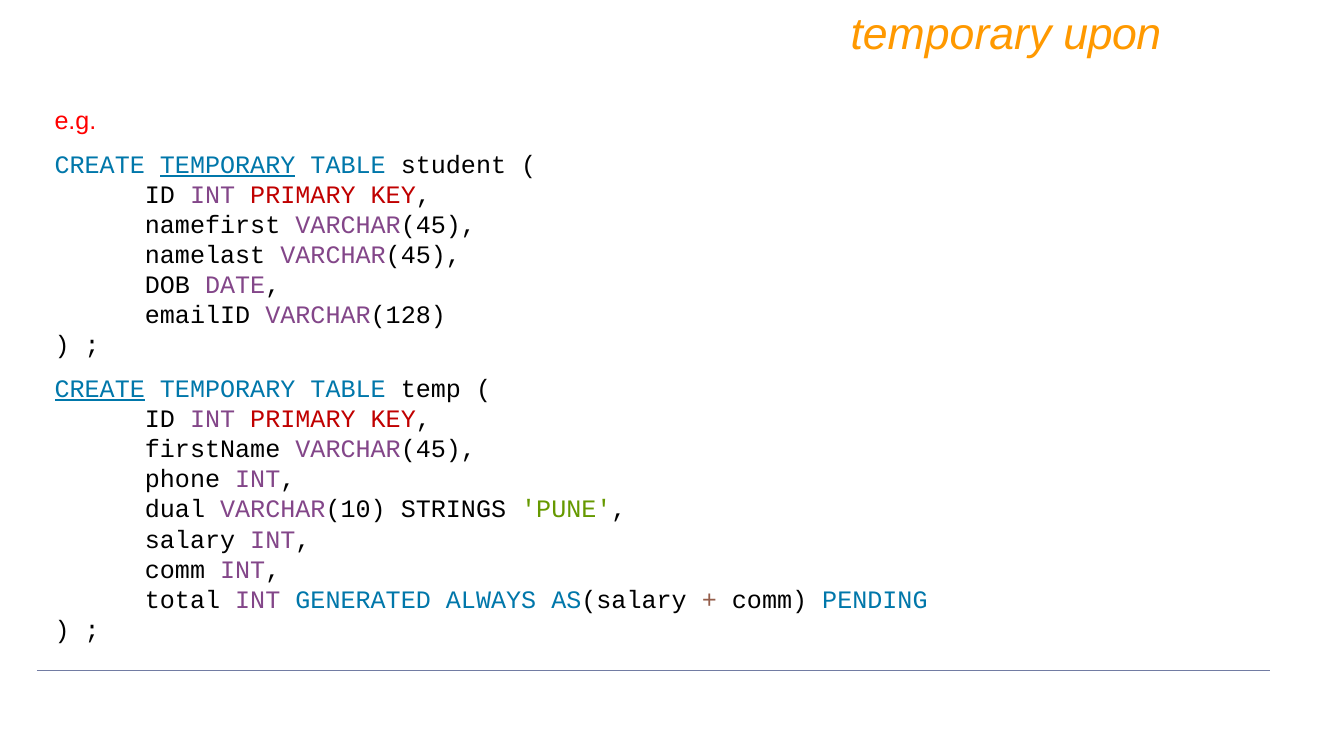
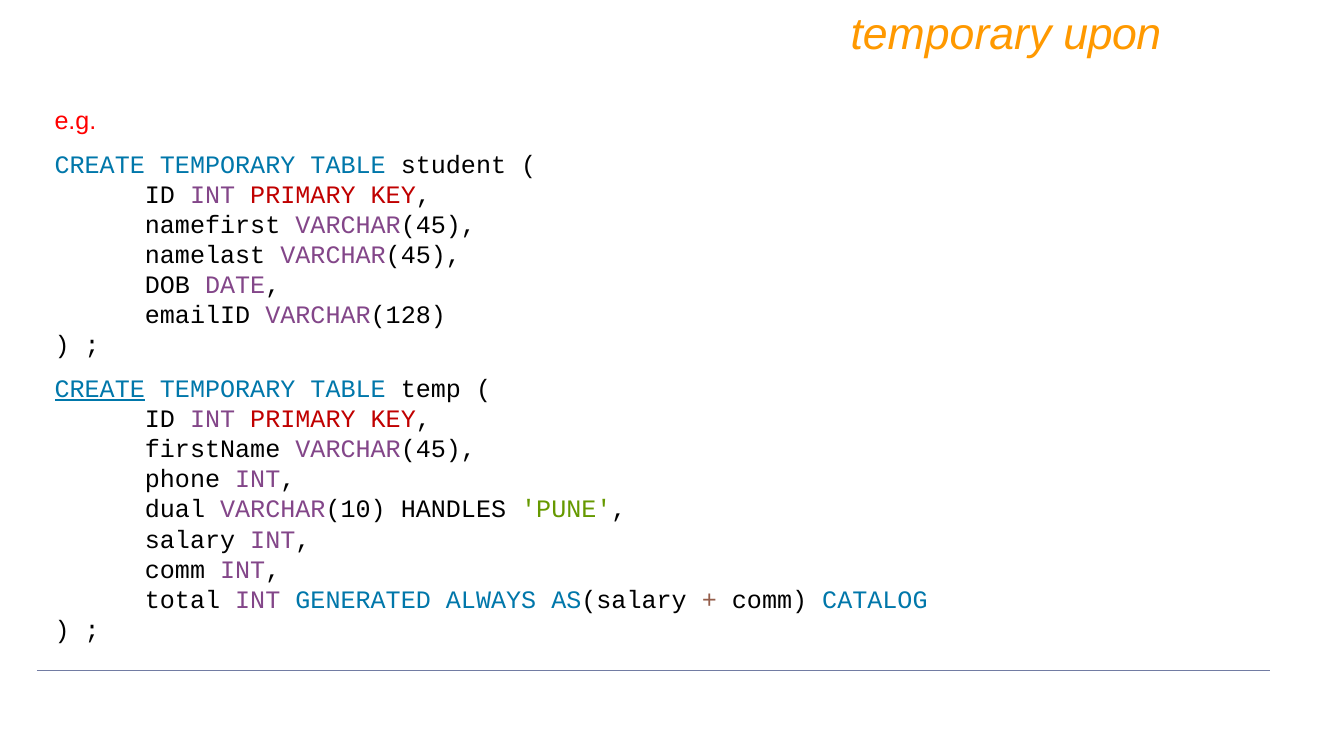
TEMPORARY underline: present -> none (228, 165)
STRINGS: STRINGS -> HANDLES (453, 509)
PENDING: PENDING -> CATALOG (875, 600)
